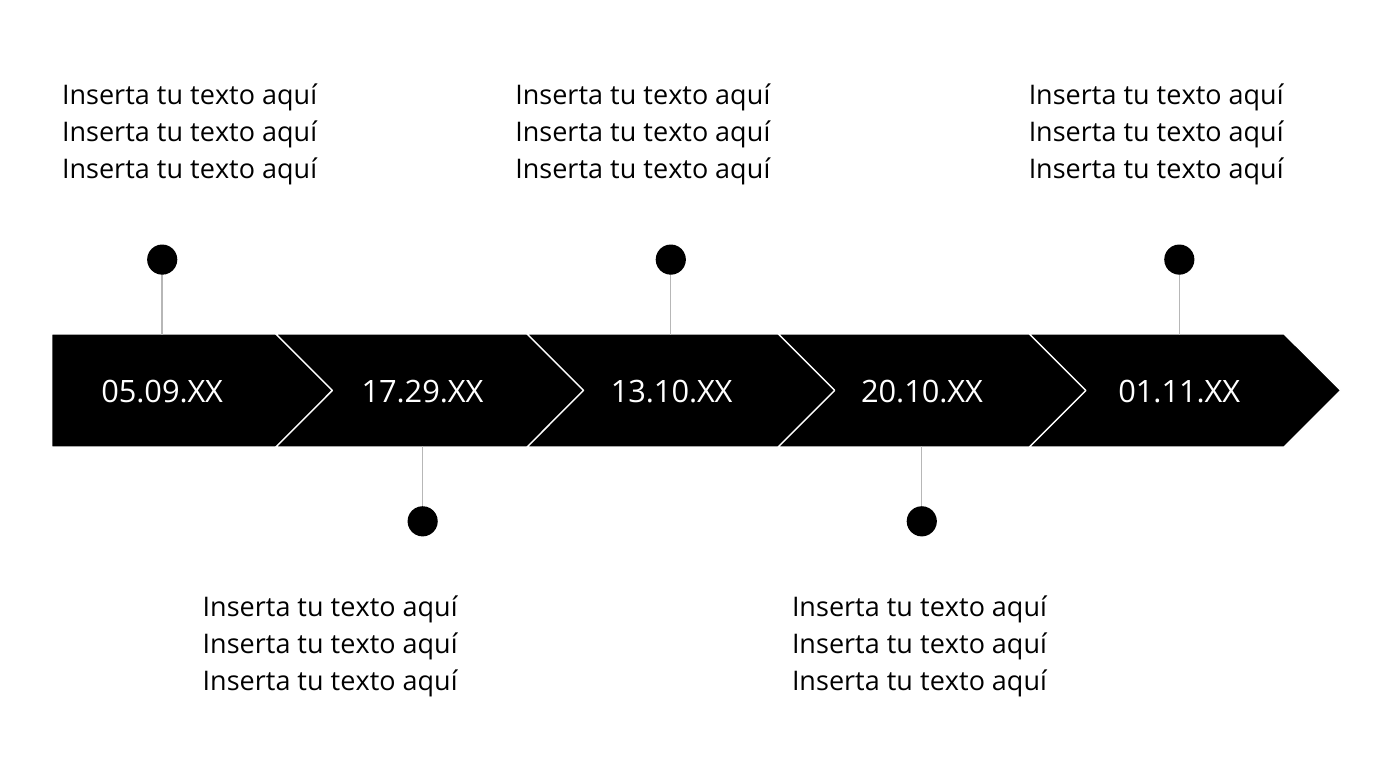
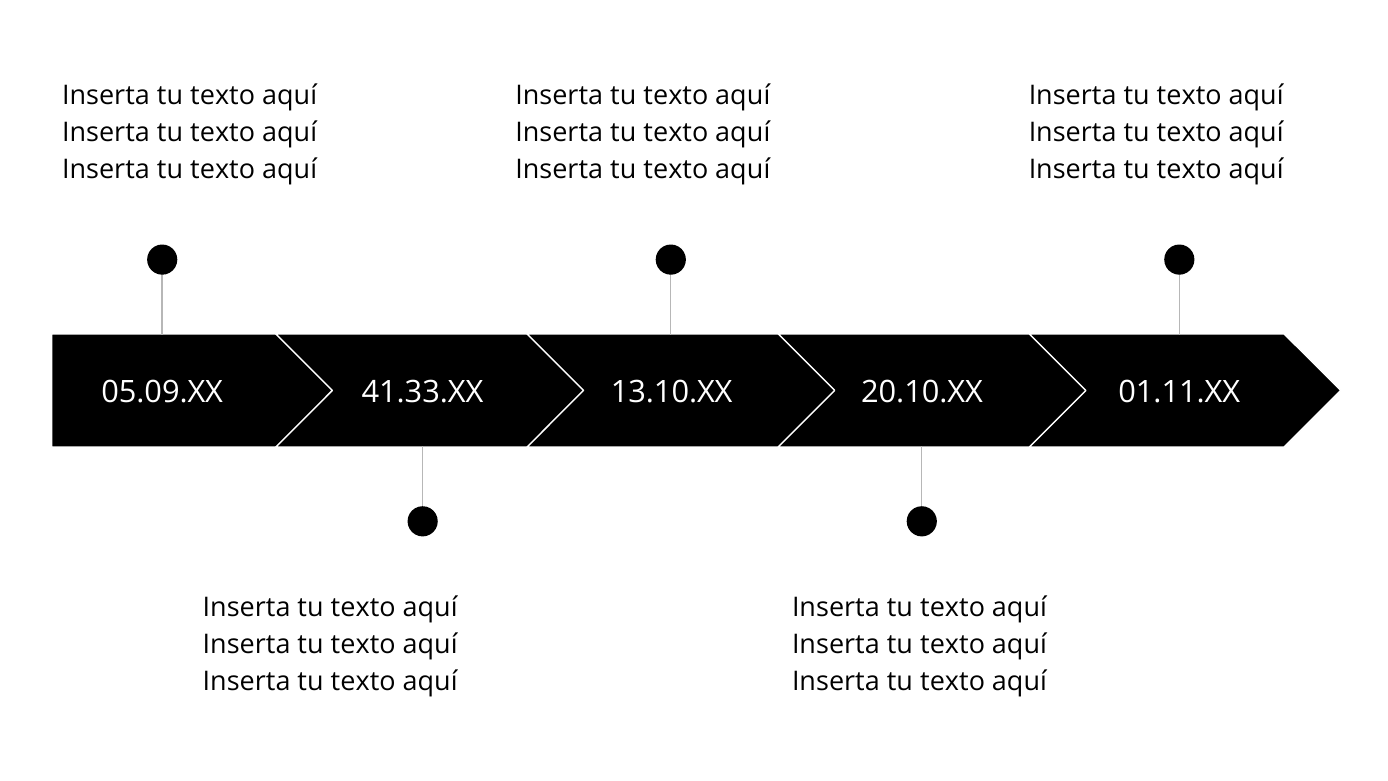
17.29.XX: 17.29.XX -> 41.33.XX (422, 392)
